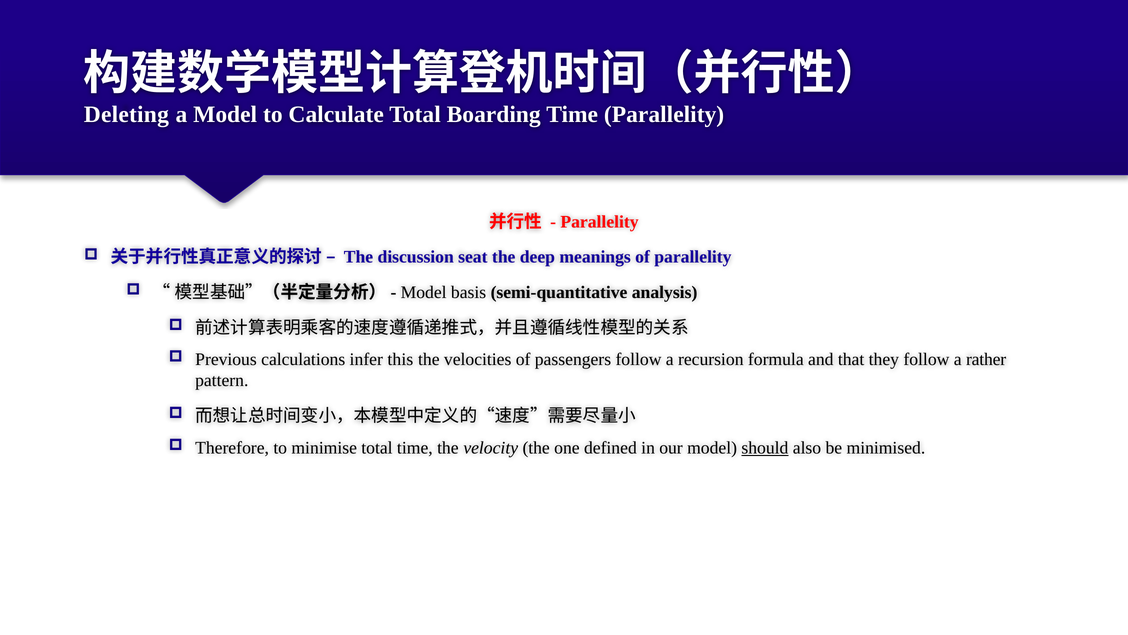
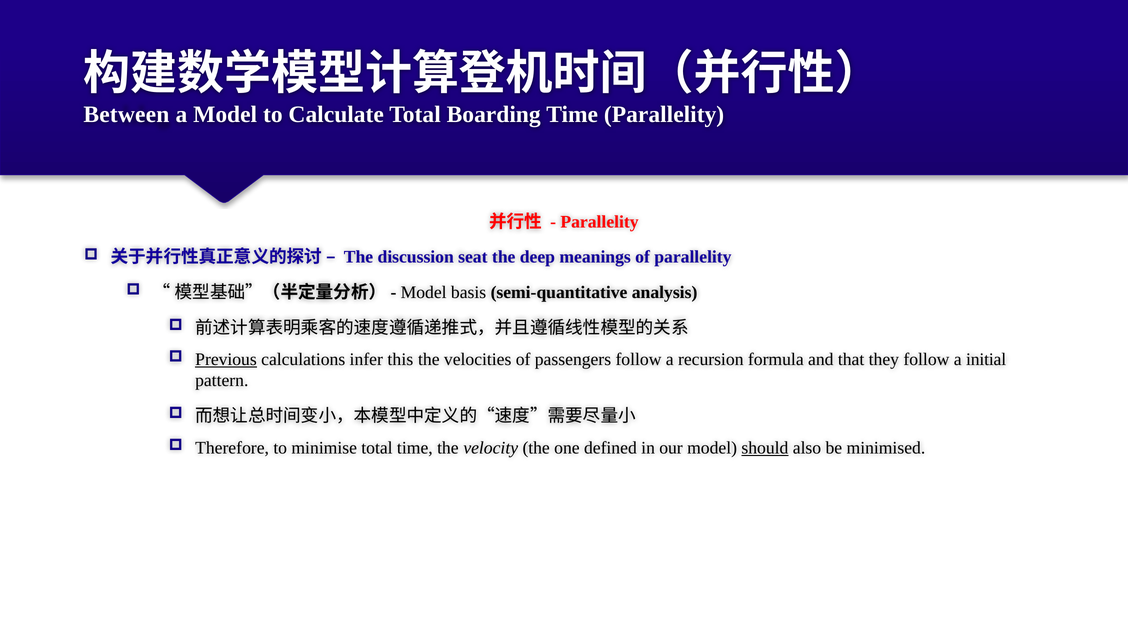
Deleting: Deleting -> Between (126, 114)
Previous underline: none -> present (226, 359)
rather: rather -> initial (986, 359)
